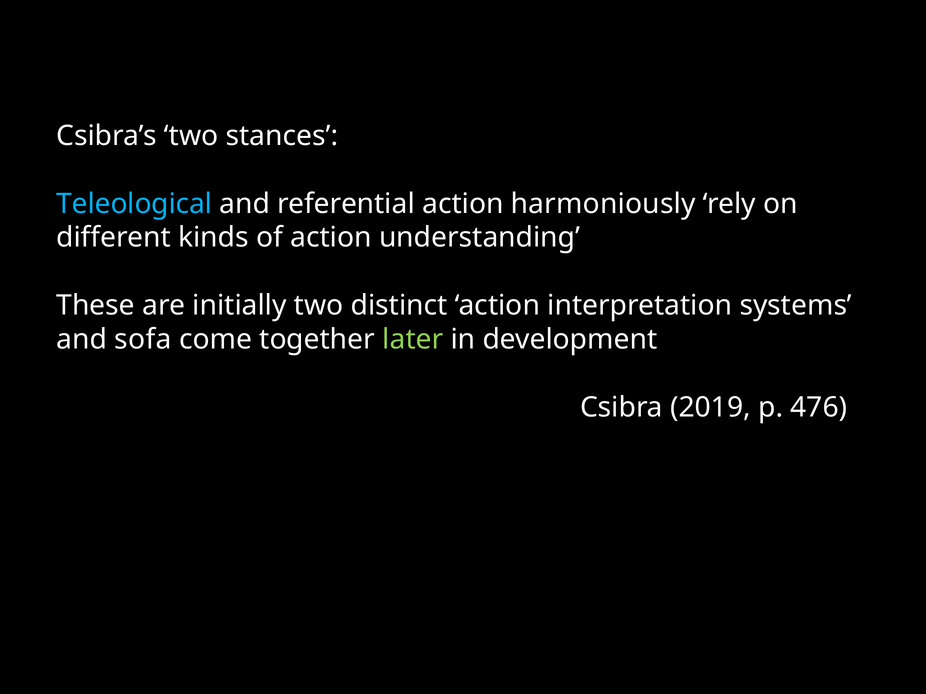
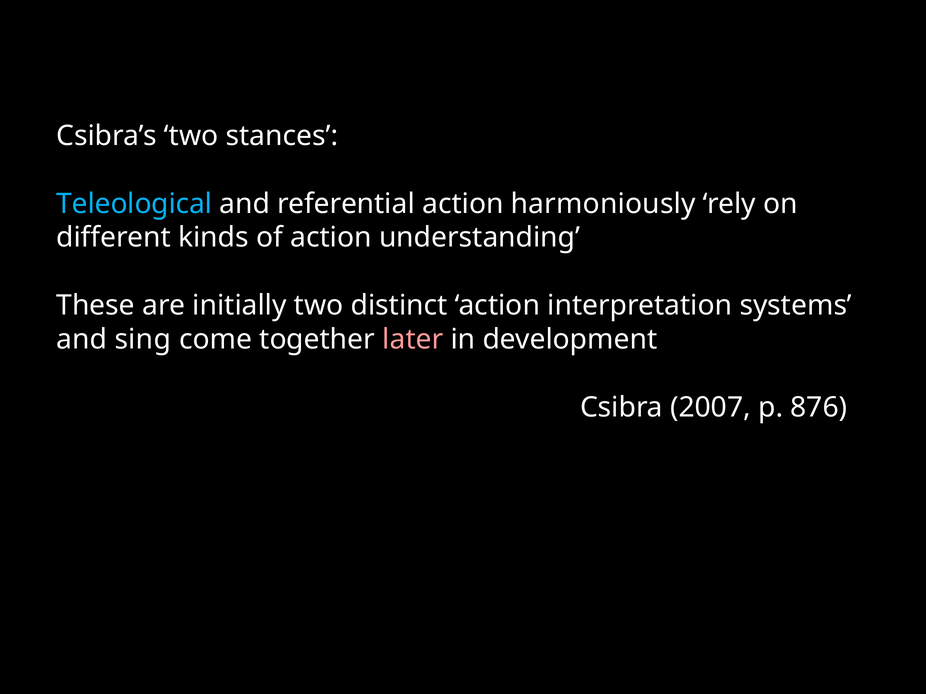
sofa: sofa -> sing (143, 340)
later colour: light green -> pink (413, 340)
2019: 2019 -> 2007 (711, 408)
476: 476 -> 876 (819, 408)
